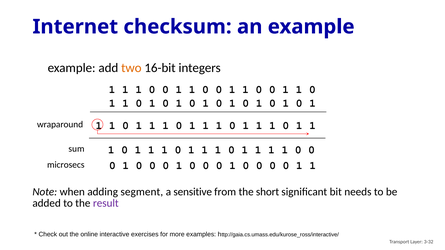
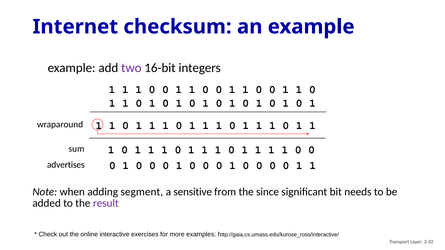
two colour: orange -> purple (131, 68)
microsecs: microsecs -> advertises (66, 165)
short: short -> since (268, 192)
